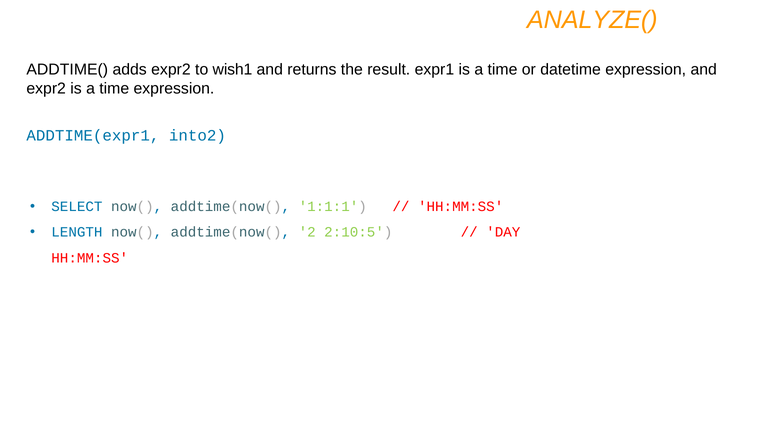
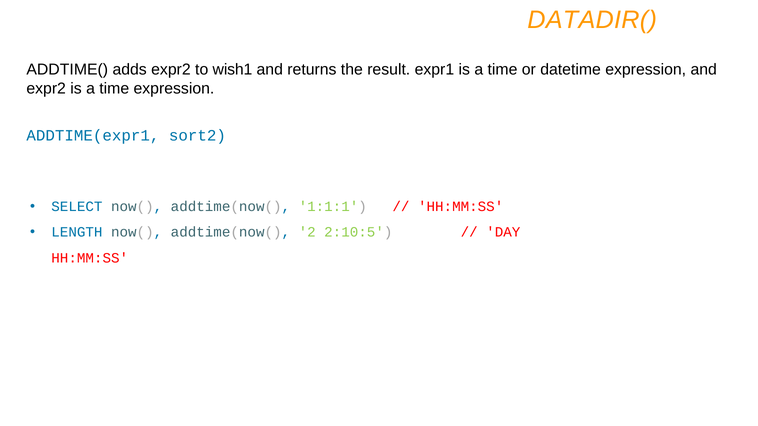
ANALYZE(: ANALYZE( -> DATADIR( (592, 20)
into2: into2 -> sort2 (197, 136)
